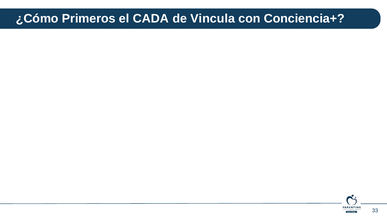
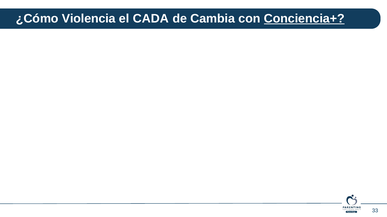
Primeros: Primeros -> Violencia (89, 19)
Vincula: Vincula -> Cambia (213, 19)
Conciencia+ underline: none -> present (304, 19)
